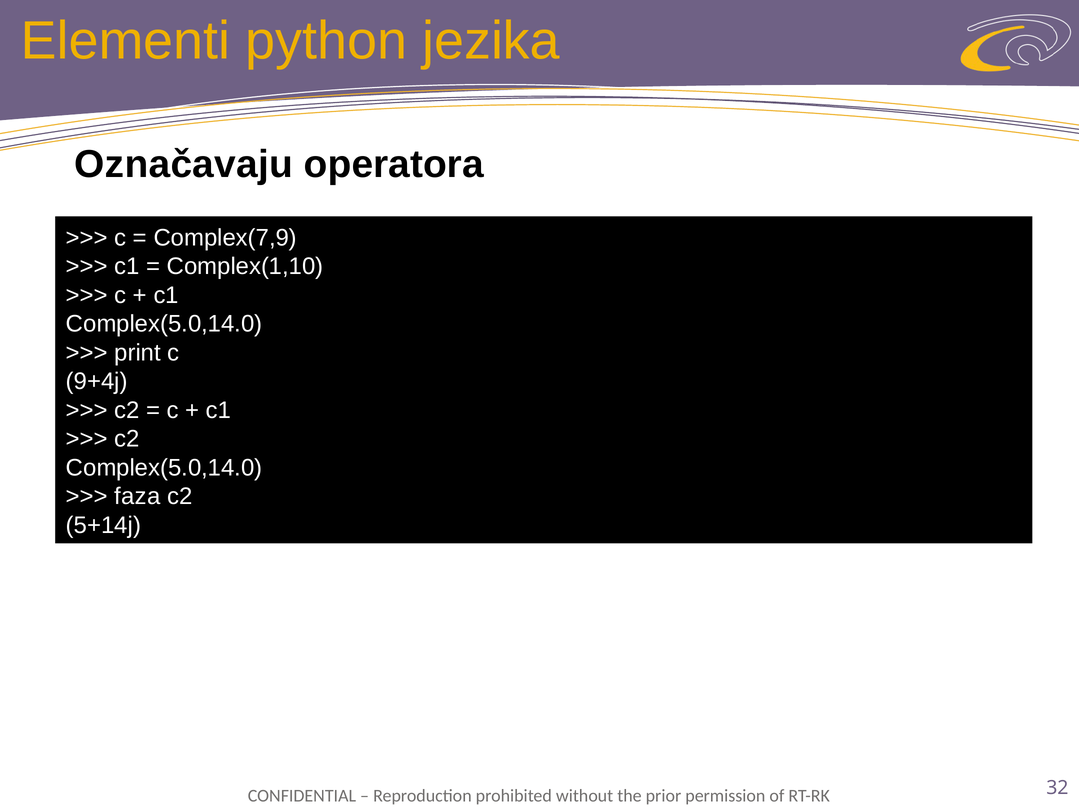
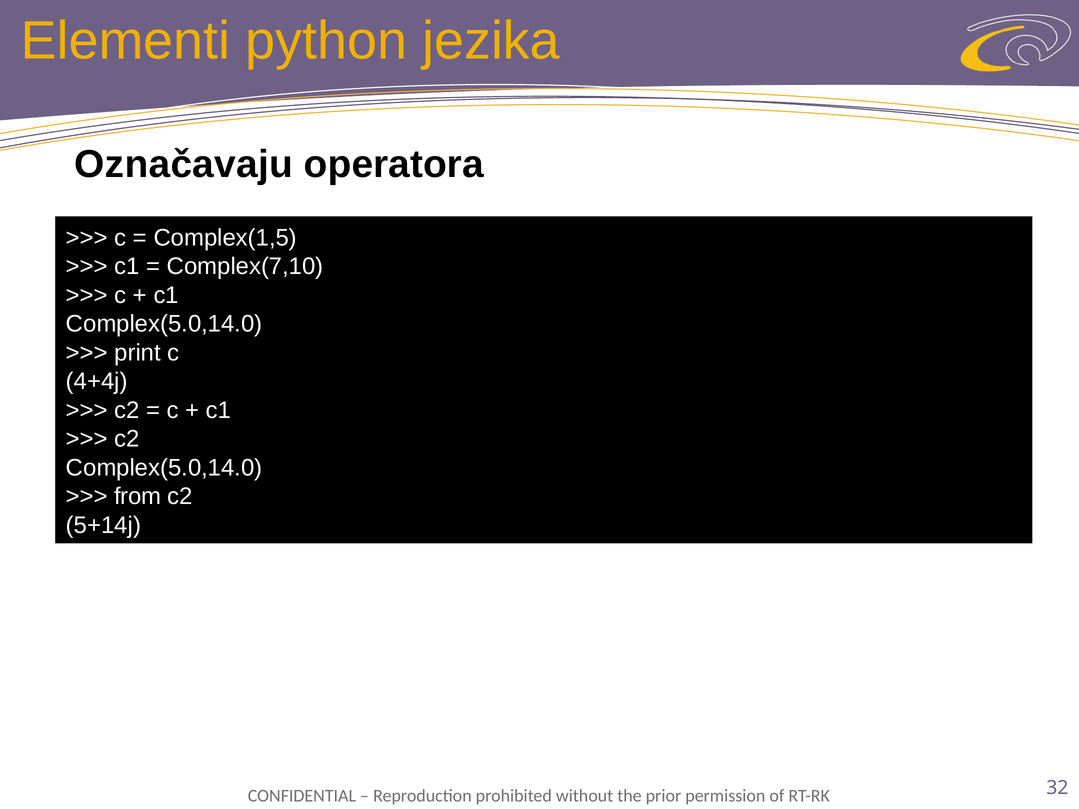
Complex(7,9: Complex(7,9 -> Complex(1,5 (225, 238)
Complex(1,10: Complex(1,10 -> Complex(7,10 (245, 267)
9+4j: 9+4j -> 4+4j (97, 382)
faza: faza -> from (138, 497)
